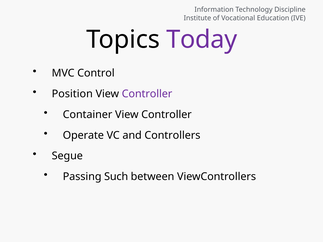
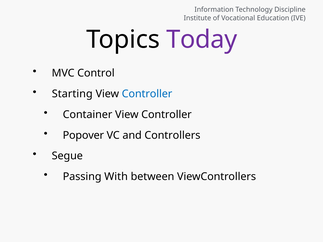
Position: Position -> Starting (72, 94)
Controller colour: purple -> blue (147, 94)
Operate: Operate -> Popover (83, 135)
Such: Such -> With (116, 177)
